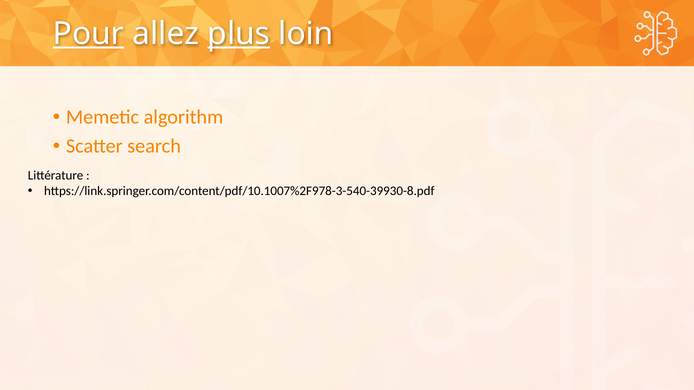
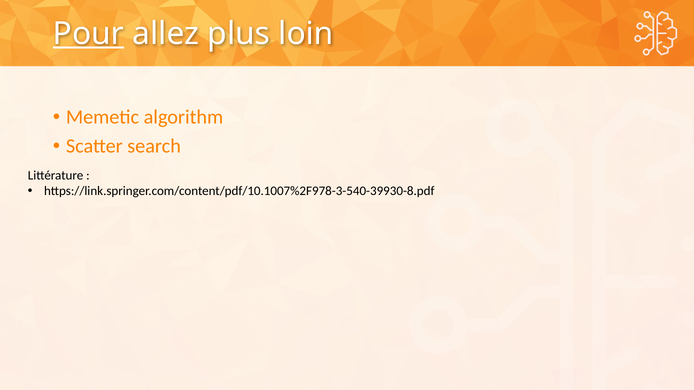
plus underline: present -> none (239, 34)
